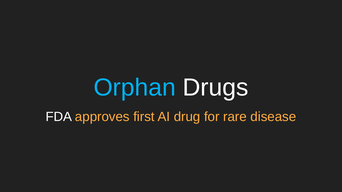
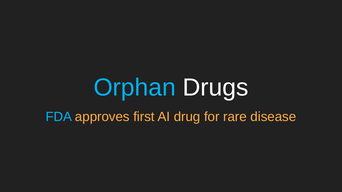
FDA colour: white -> light blue (59, 117)
